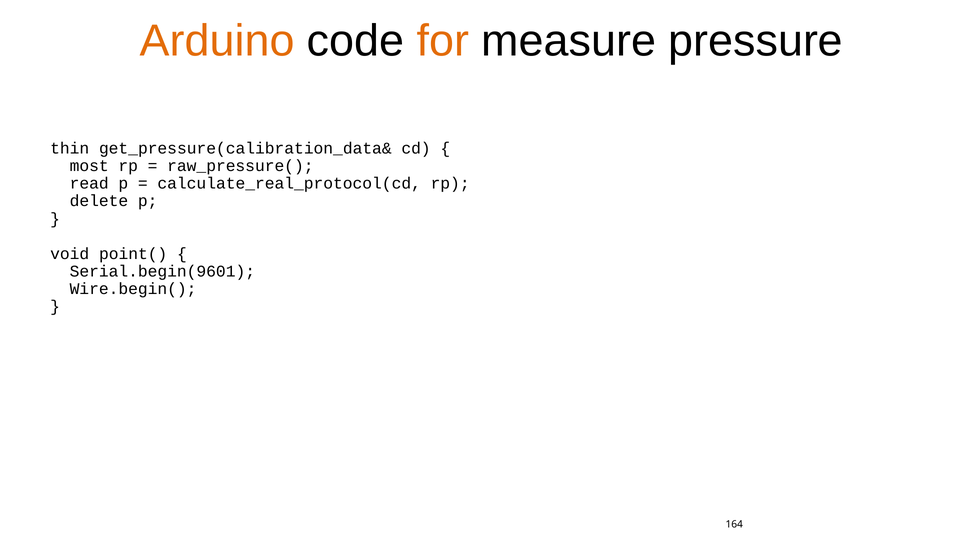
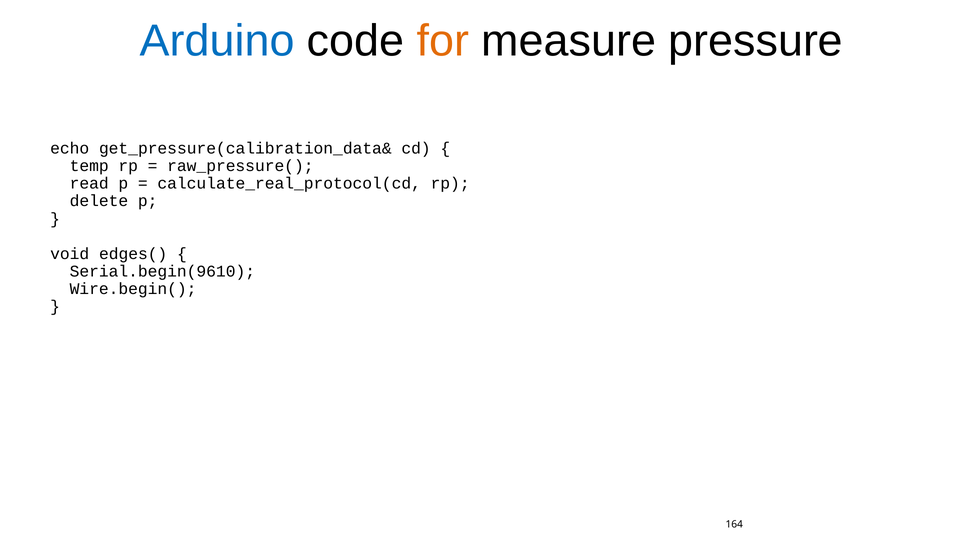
Arduino colour: orange -> blue (217, 41)
thin: thin -> echo (70, 149)
most: most -> temp (89, 166)
point(: point( -> edges( (133, 254)
Serial.begin(9601: Serial.begin(9601 -> Serial.begin(9610 (162, 272)
